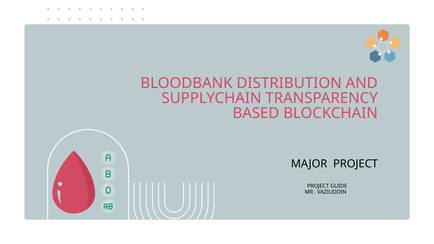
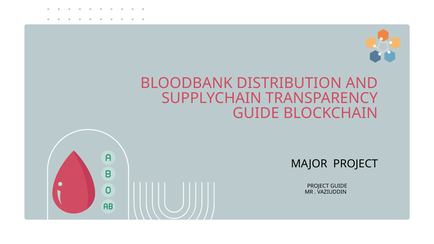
BASED: BASED -> GUIDE (256, 113)
